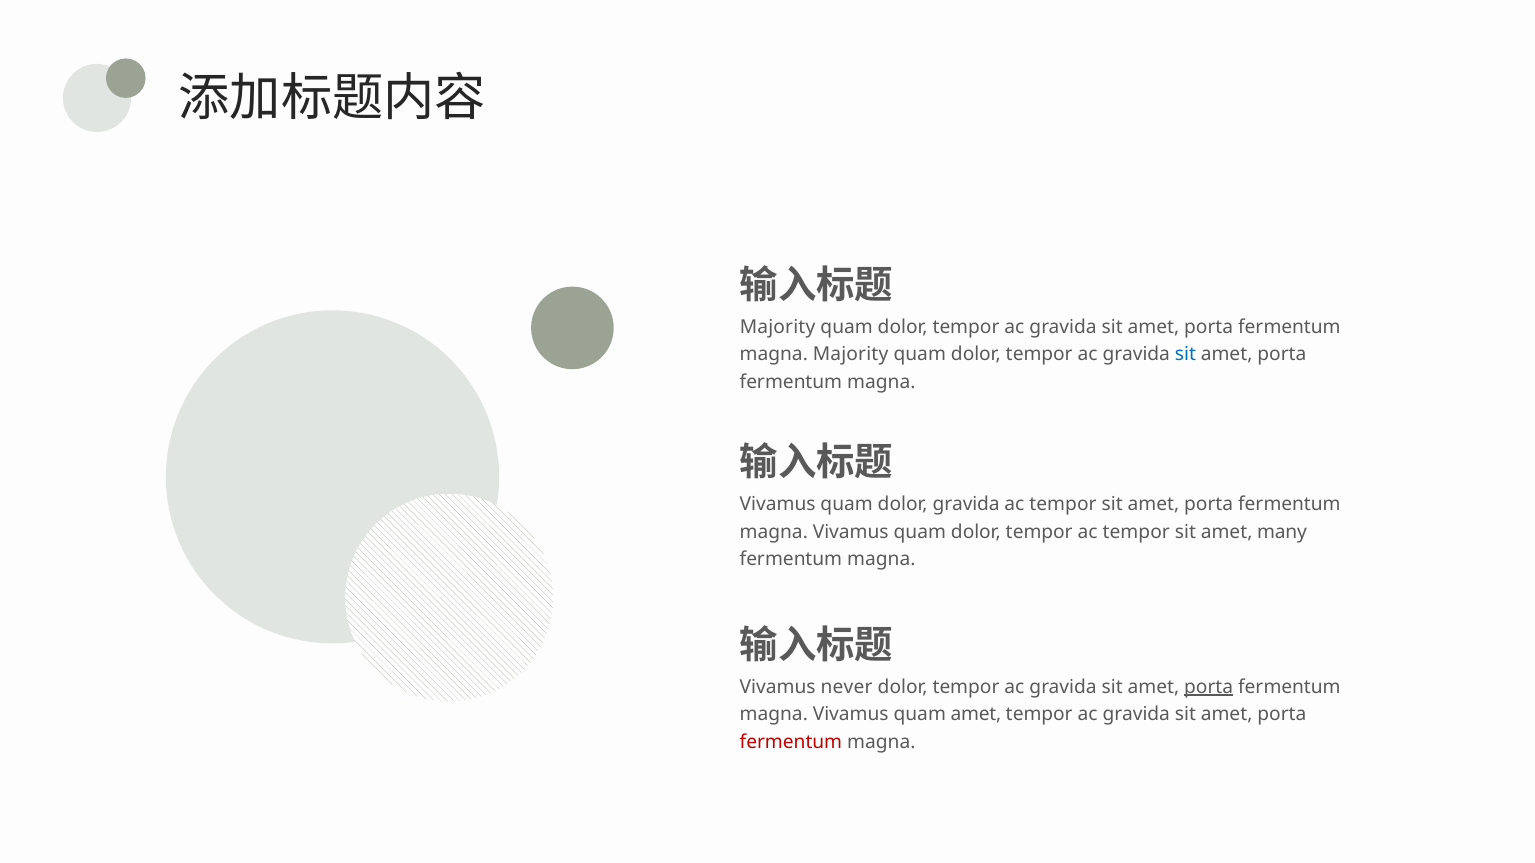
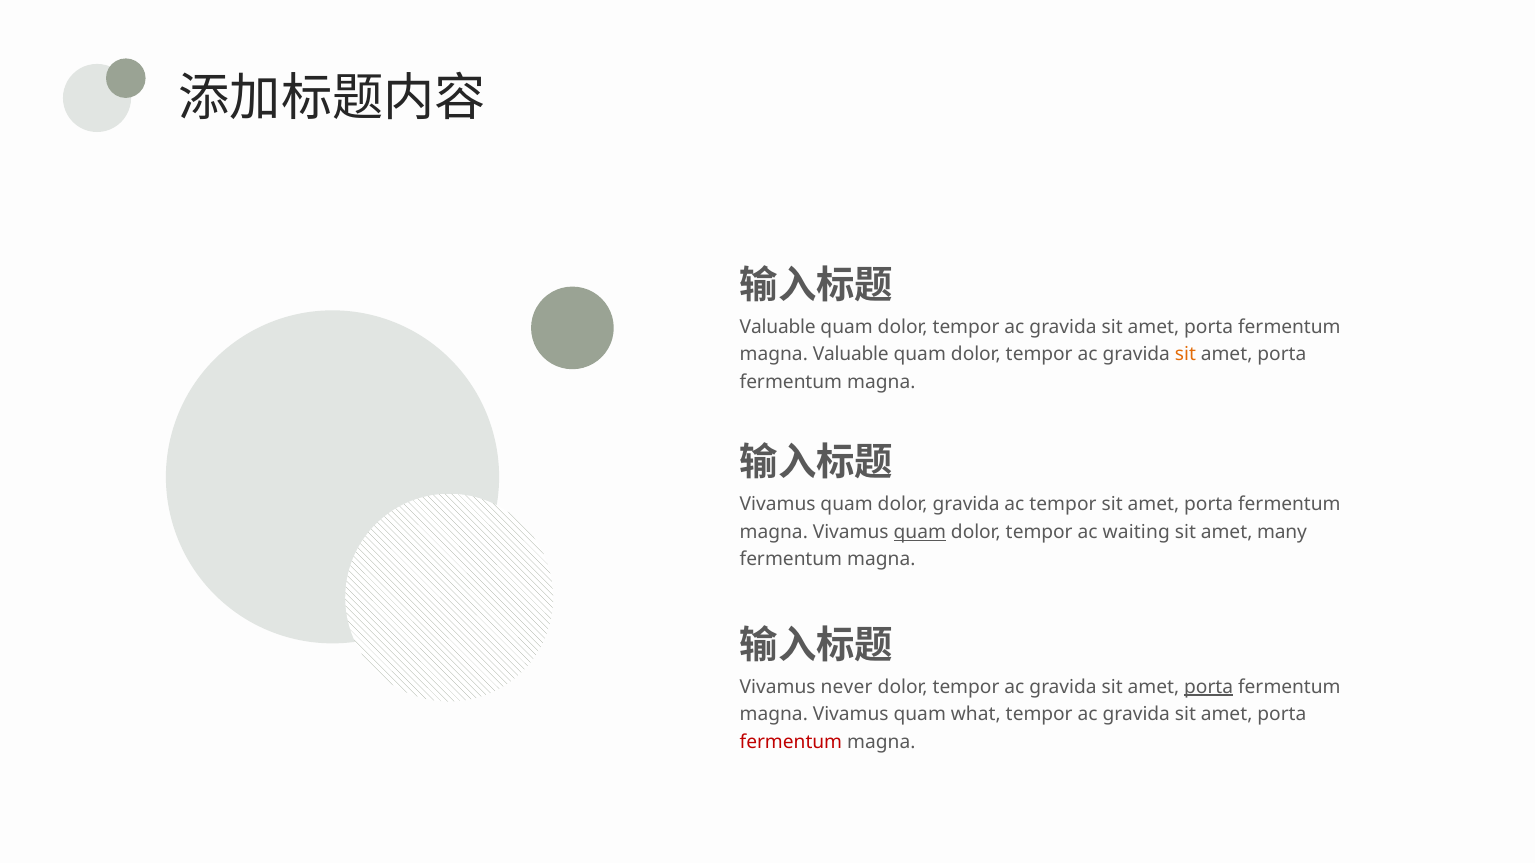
Majority: Majority -> Valuable (778, 327)
magna Majority: Majority -> Valuable (851, 355)
sit colour: blue -> orange (1185, 355)
quam underline: none -> present (920, 532)
tempor ac tempor: tempor -> waiting (1136, 532)
quam amet: amet -> what (976, 715)
